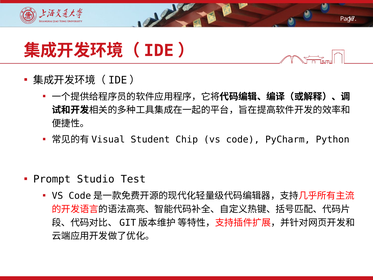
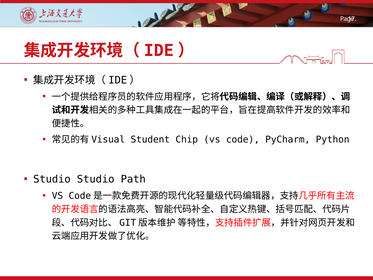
Prompt: Prompt -> Studio (52, 179)
Test: Test -> Path (133, 179)
